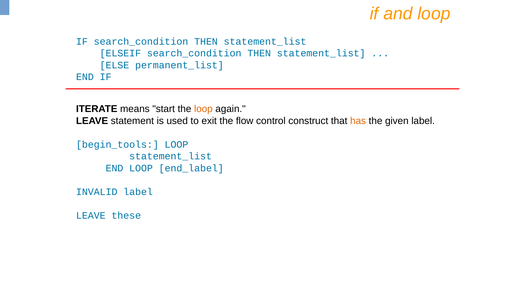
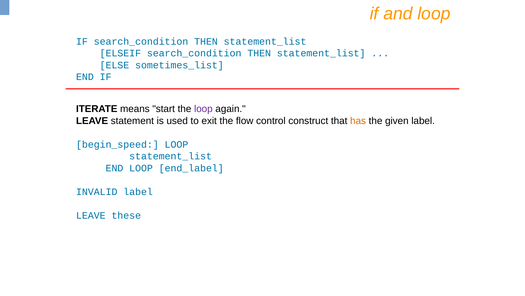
permanent_list: permanent_list -> sometimes_list (179, 65)
loop colour: orange -> purple (203, 109)
begin_tools: begin_tools -> begin_speed (117, 144)
